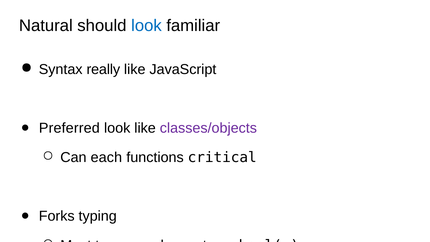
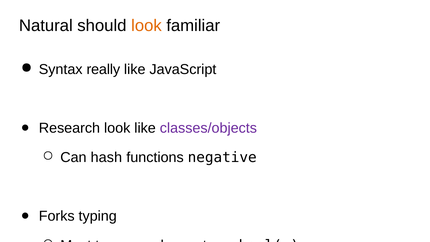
look colour: blue -> orange (146, 26)
Preferred: Preferred -> Research (69, 128)
each: each -> hash (106, 157)
critical: critical -> negative (222, 157)
